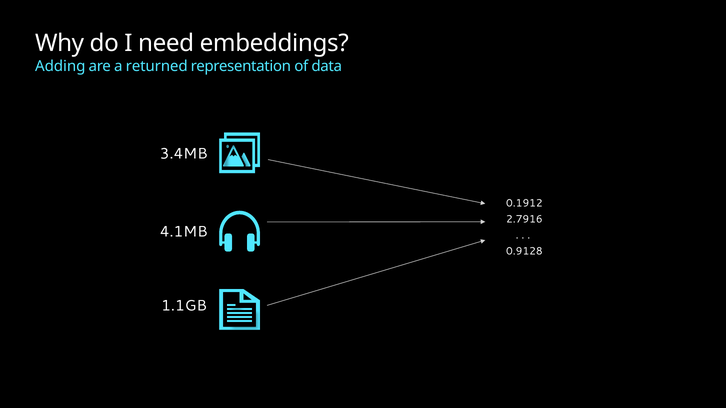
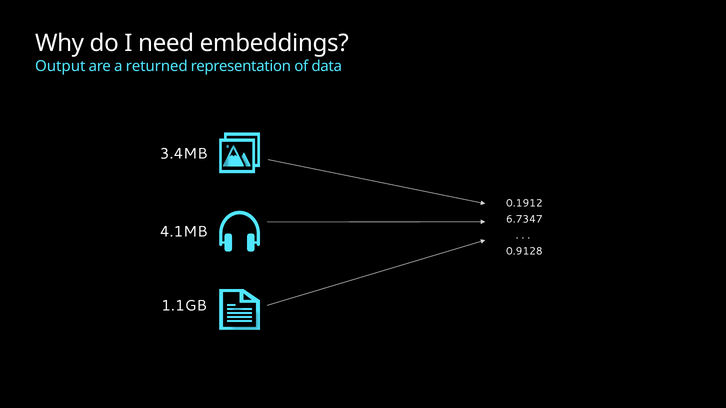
Adding: Adding -> Output (60, 66)
2.7916: 2.7916 -> 6.7347 (524, 219)
